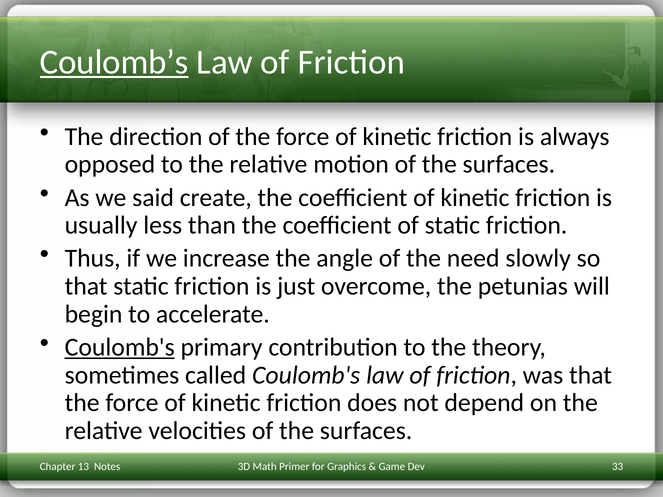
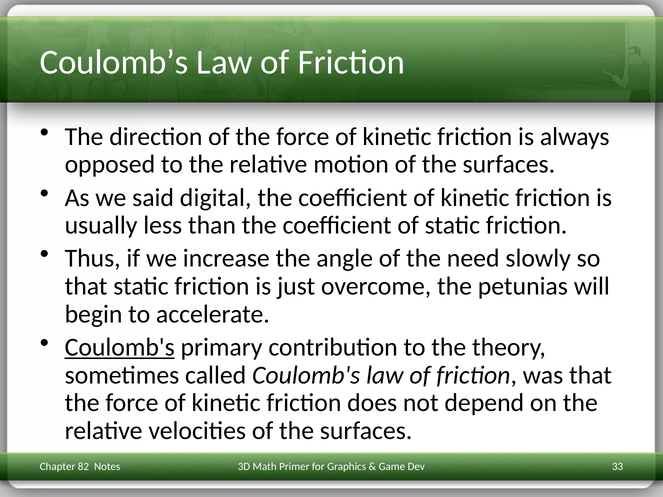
Coulomb’s underline: present -> none (114, 62)
create: create -> digital (216, 198)
13: 13 -> 82 (83, 467)
